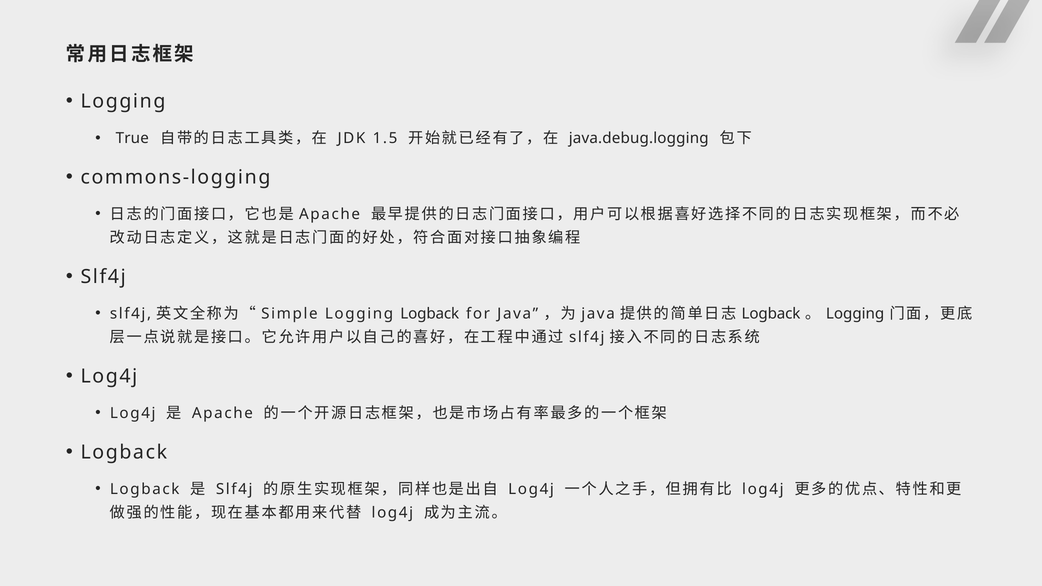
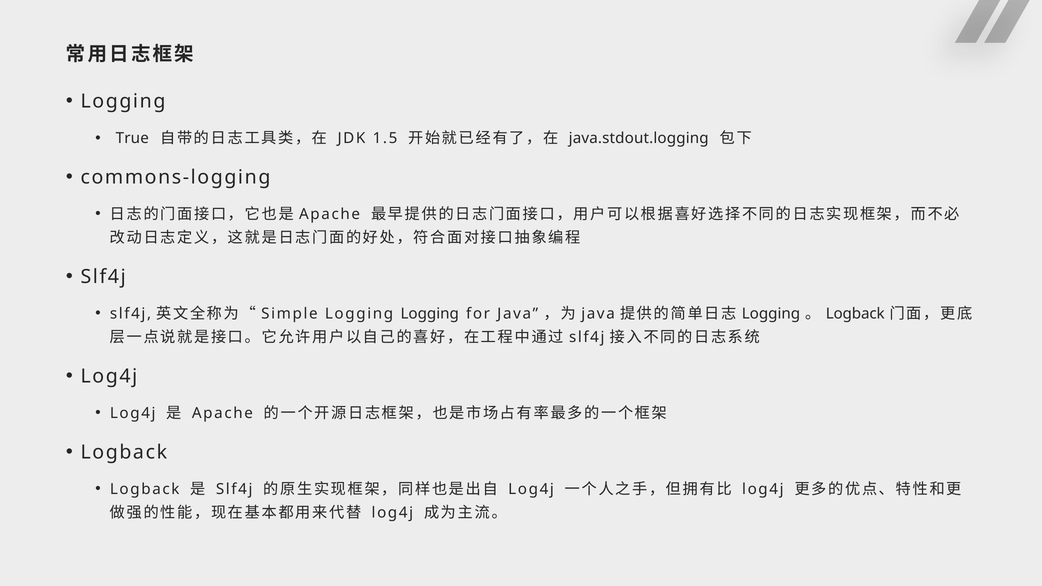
java.debug.logging: java.debug.logging -> java.stdout.logging (639, 138)
Logging Logback: Logback -> Logging (430, 314)
Logback: Logback -> Logging (771, 314)
Logging: Logging -> Logback (855, 314)
